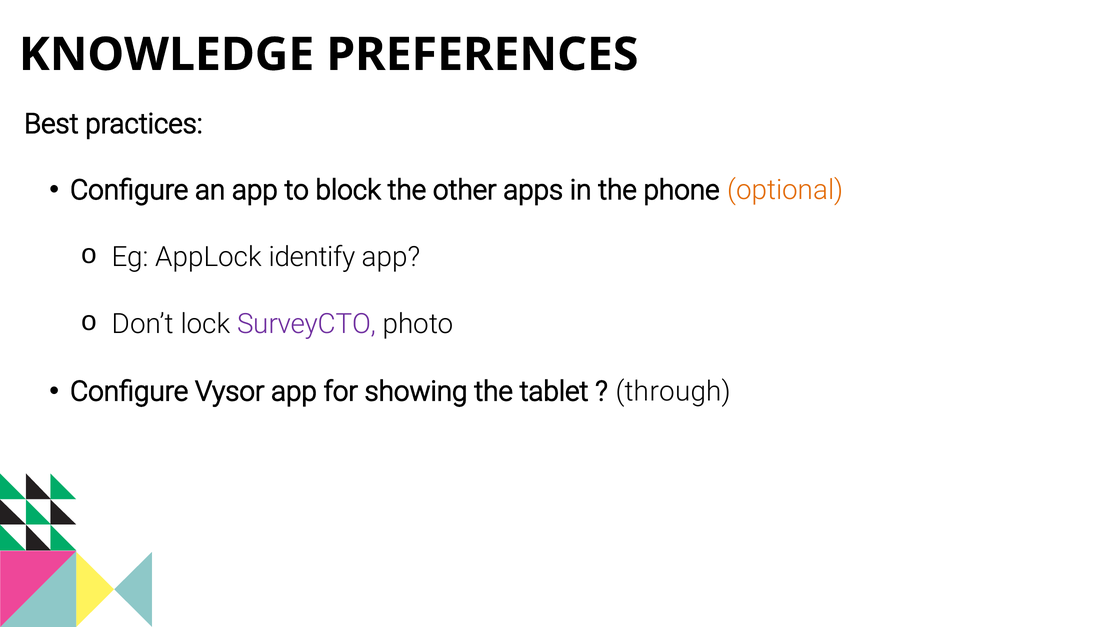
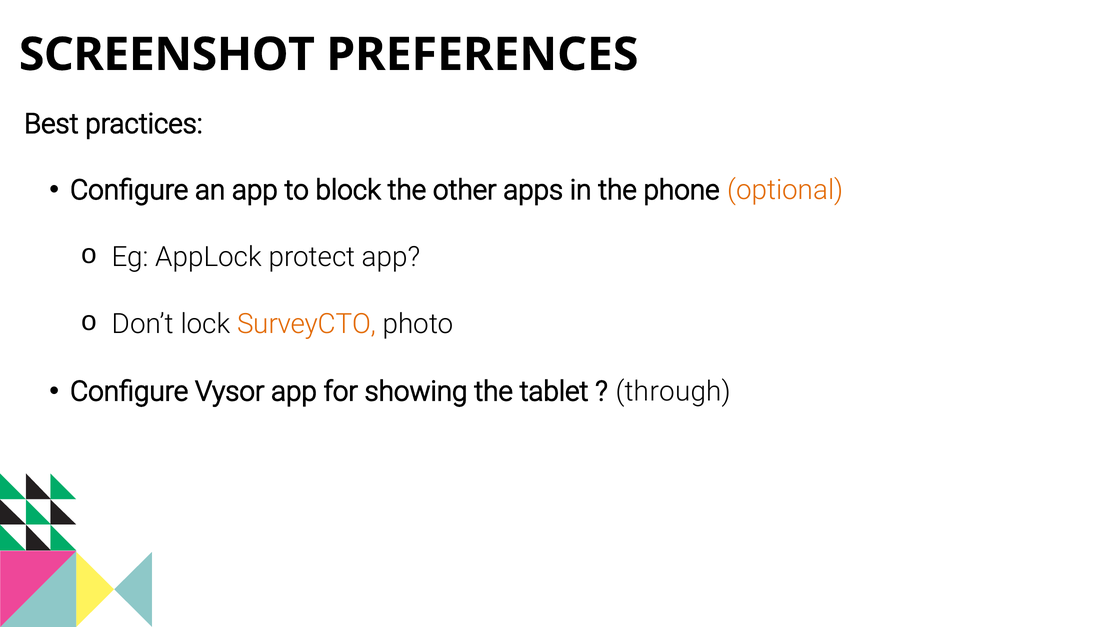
KNOWLEDGE: KNOWLEDGE -> SCREENSHOT (167, 55)
identify: identify -> protect (312, 257)
SurveyCTO colour: purple -> orange (307, 324)
